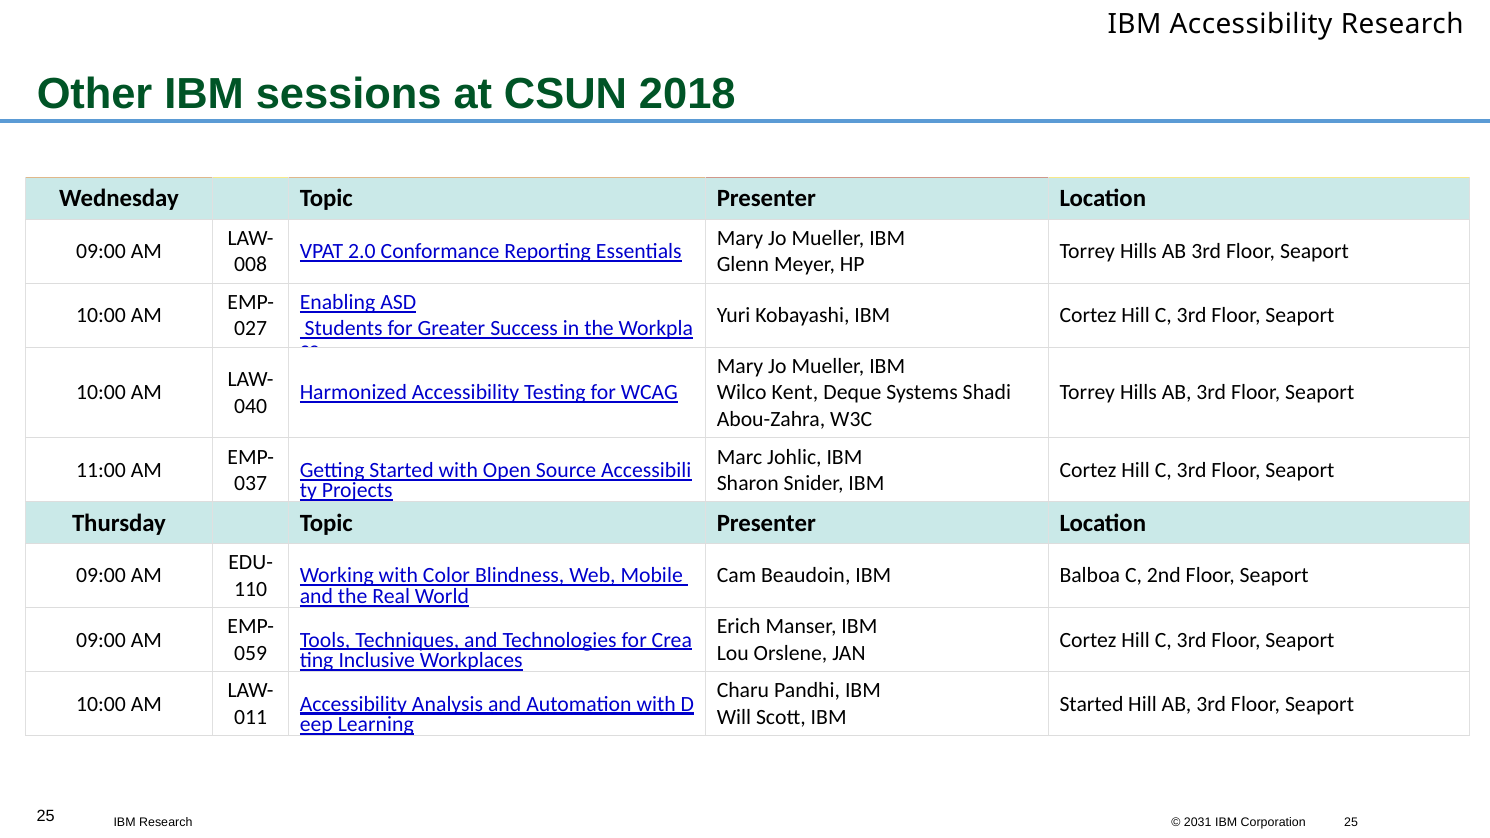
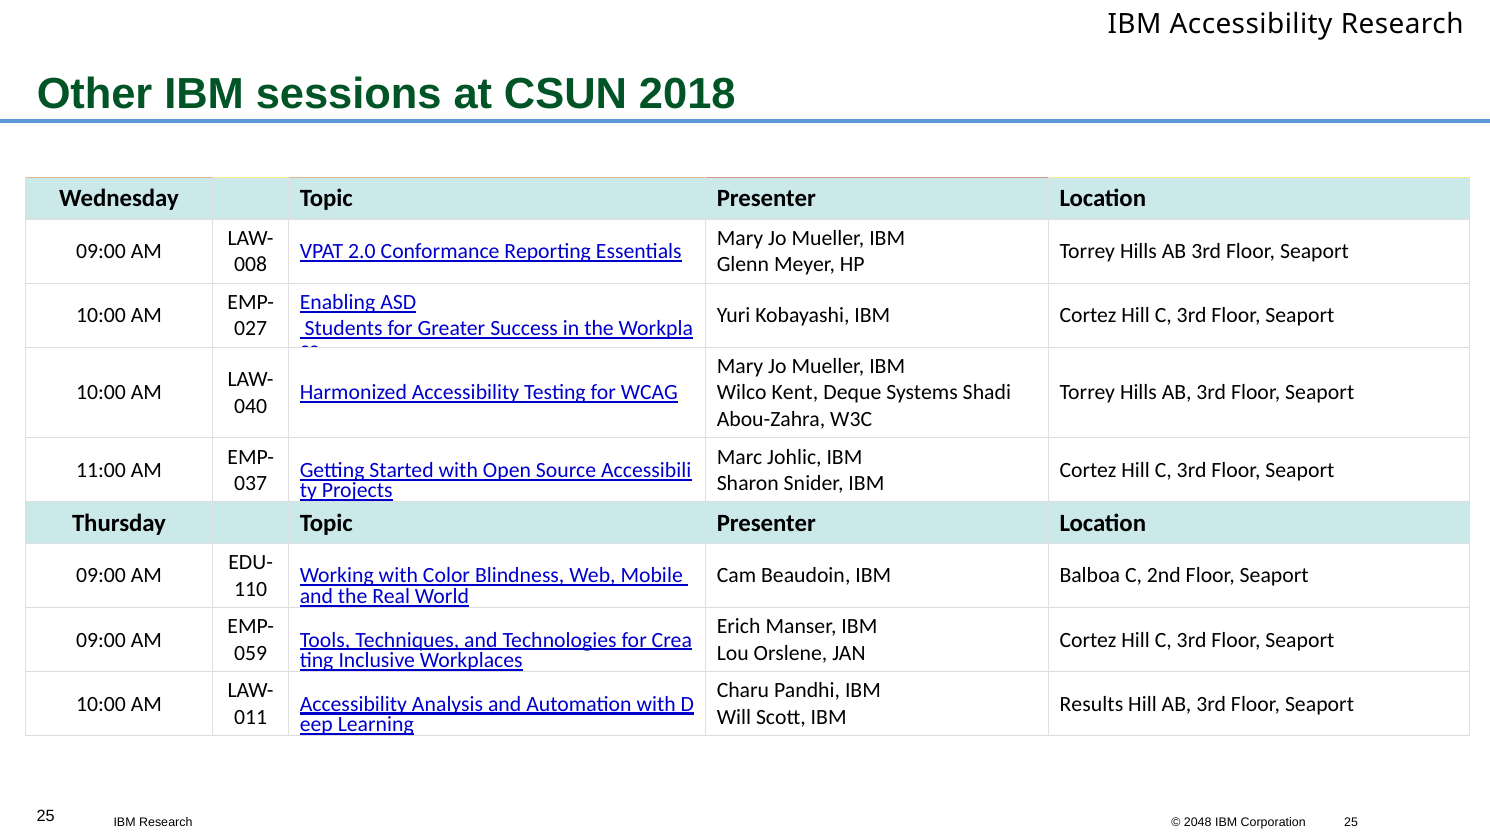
Started: Started -> Results (1091, 704)
2031: 2031 -> 2048 (1198, 822)
